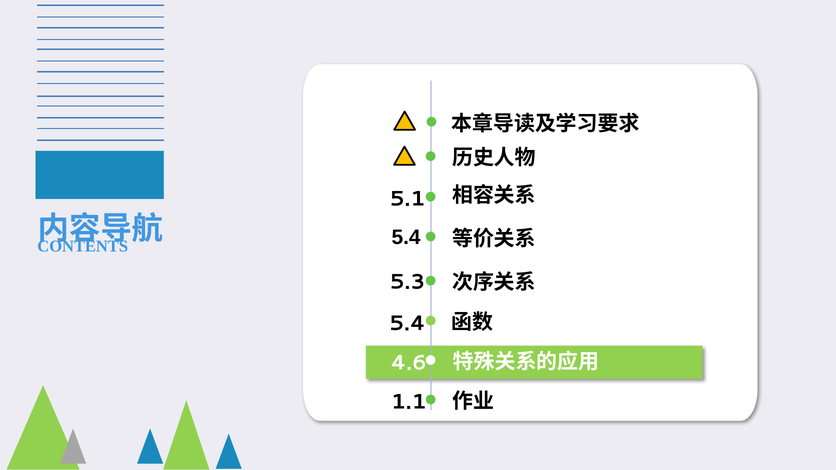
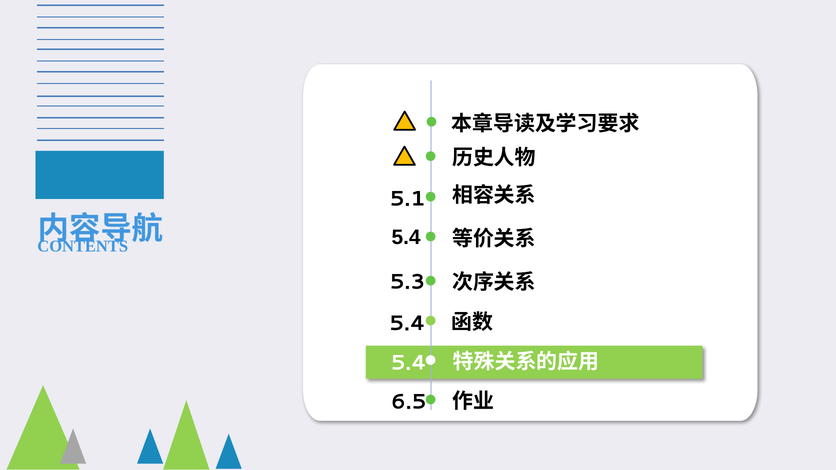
4.6: 4.6 -> 5.4 (409, 363)
1.1: 1.1 -> 6.5 (409, 402)
